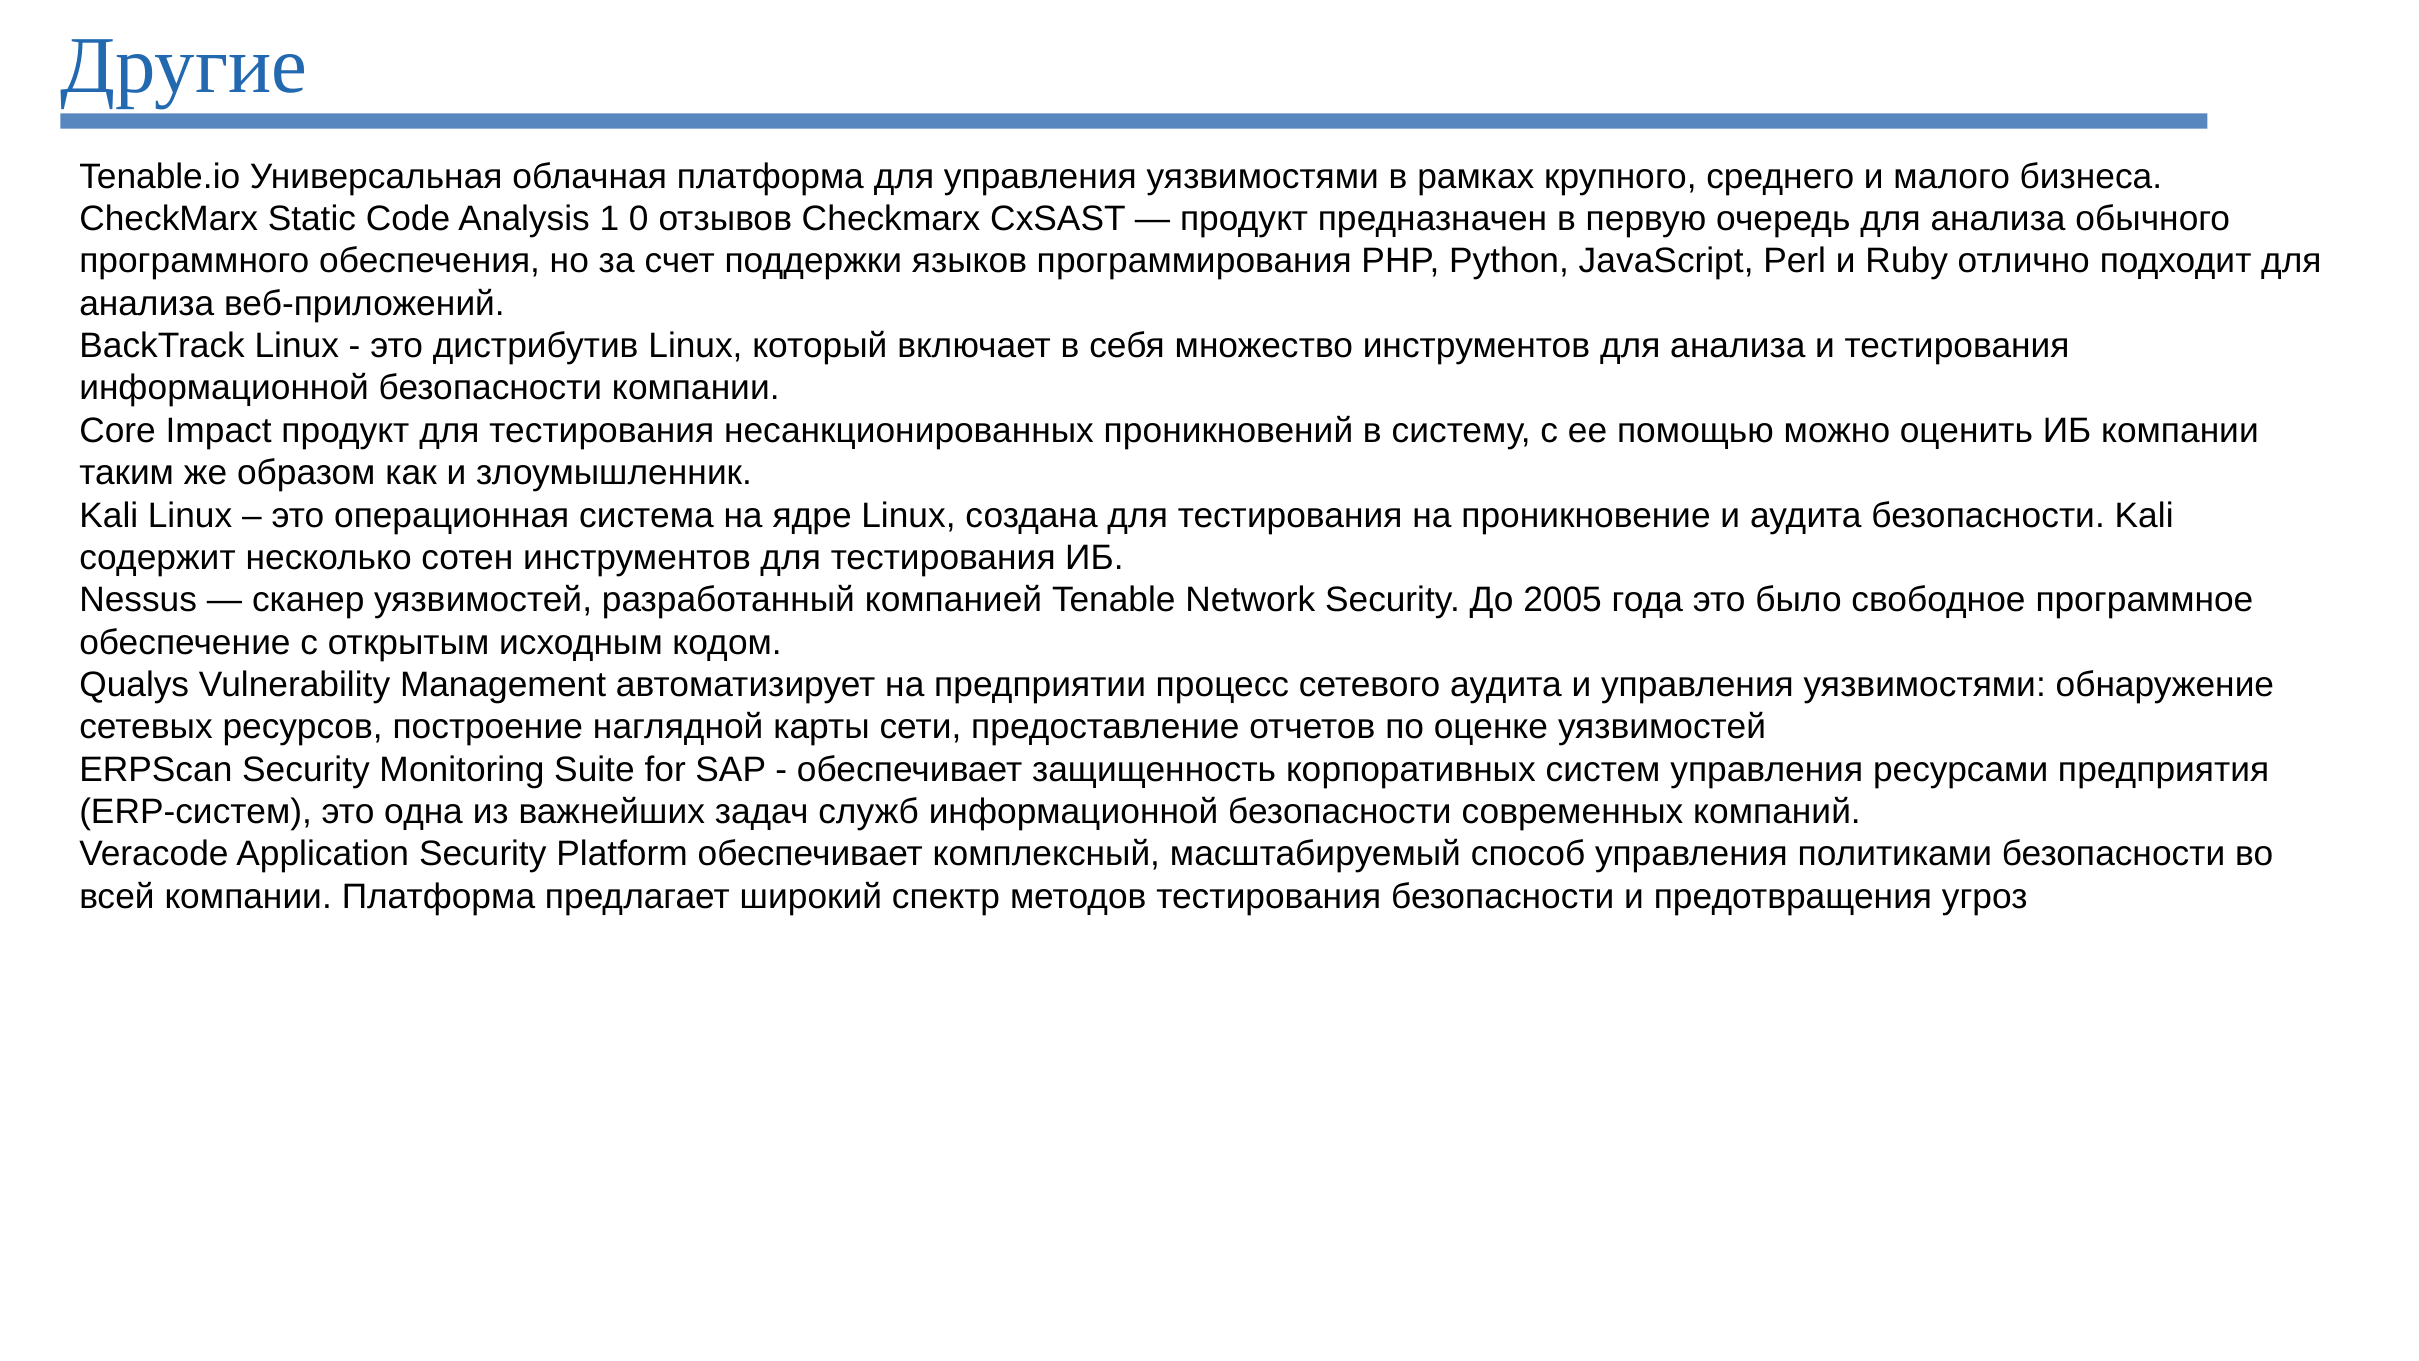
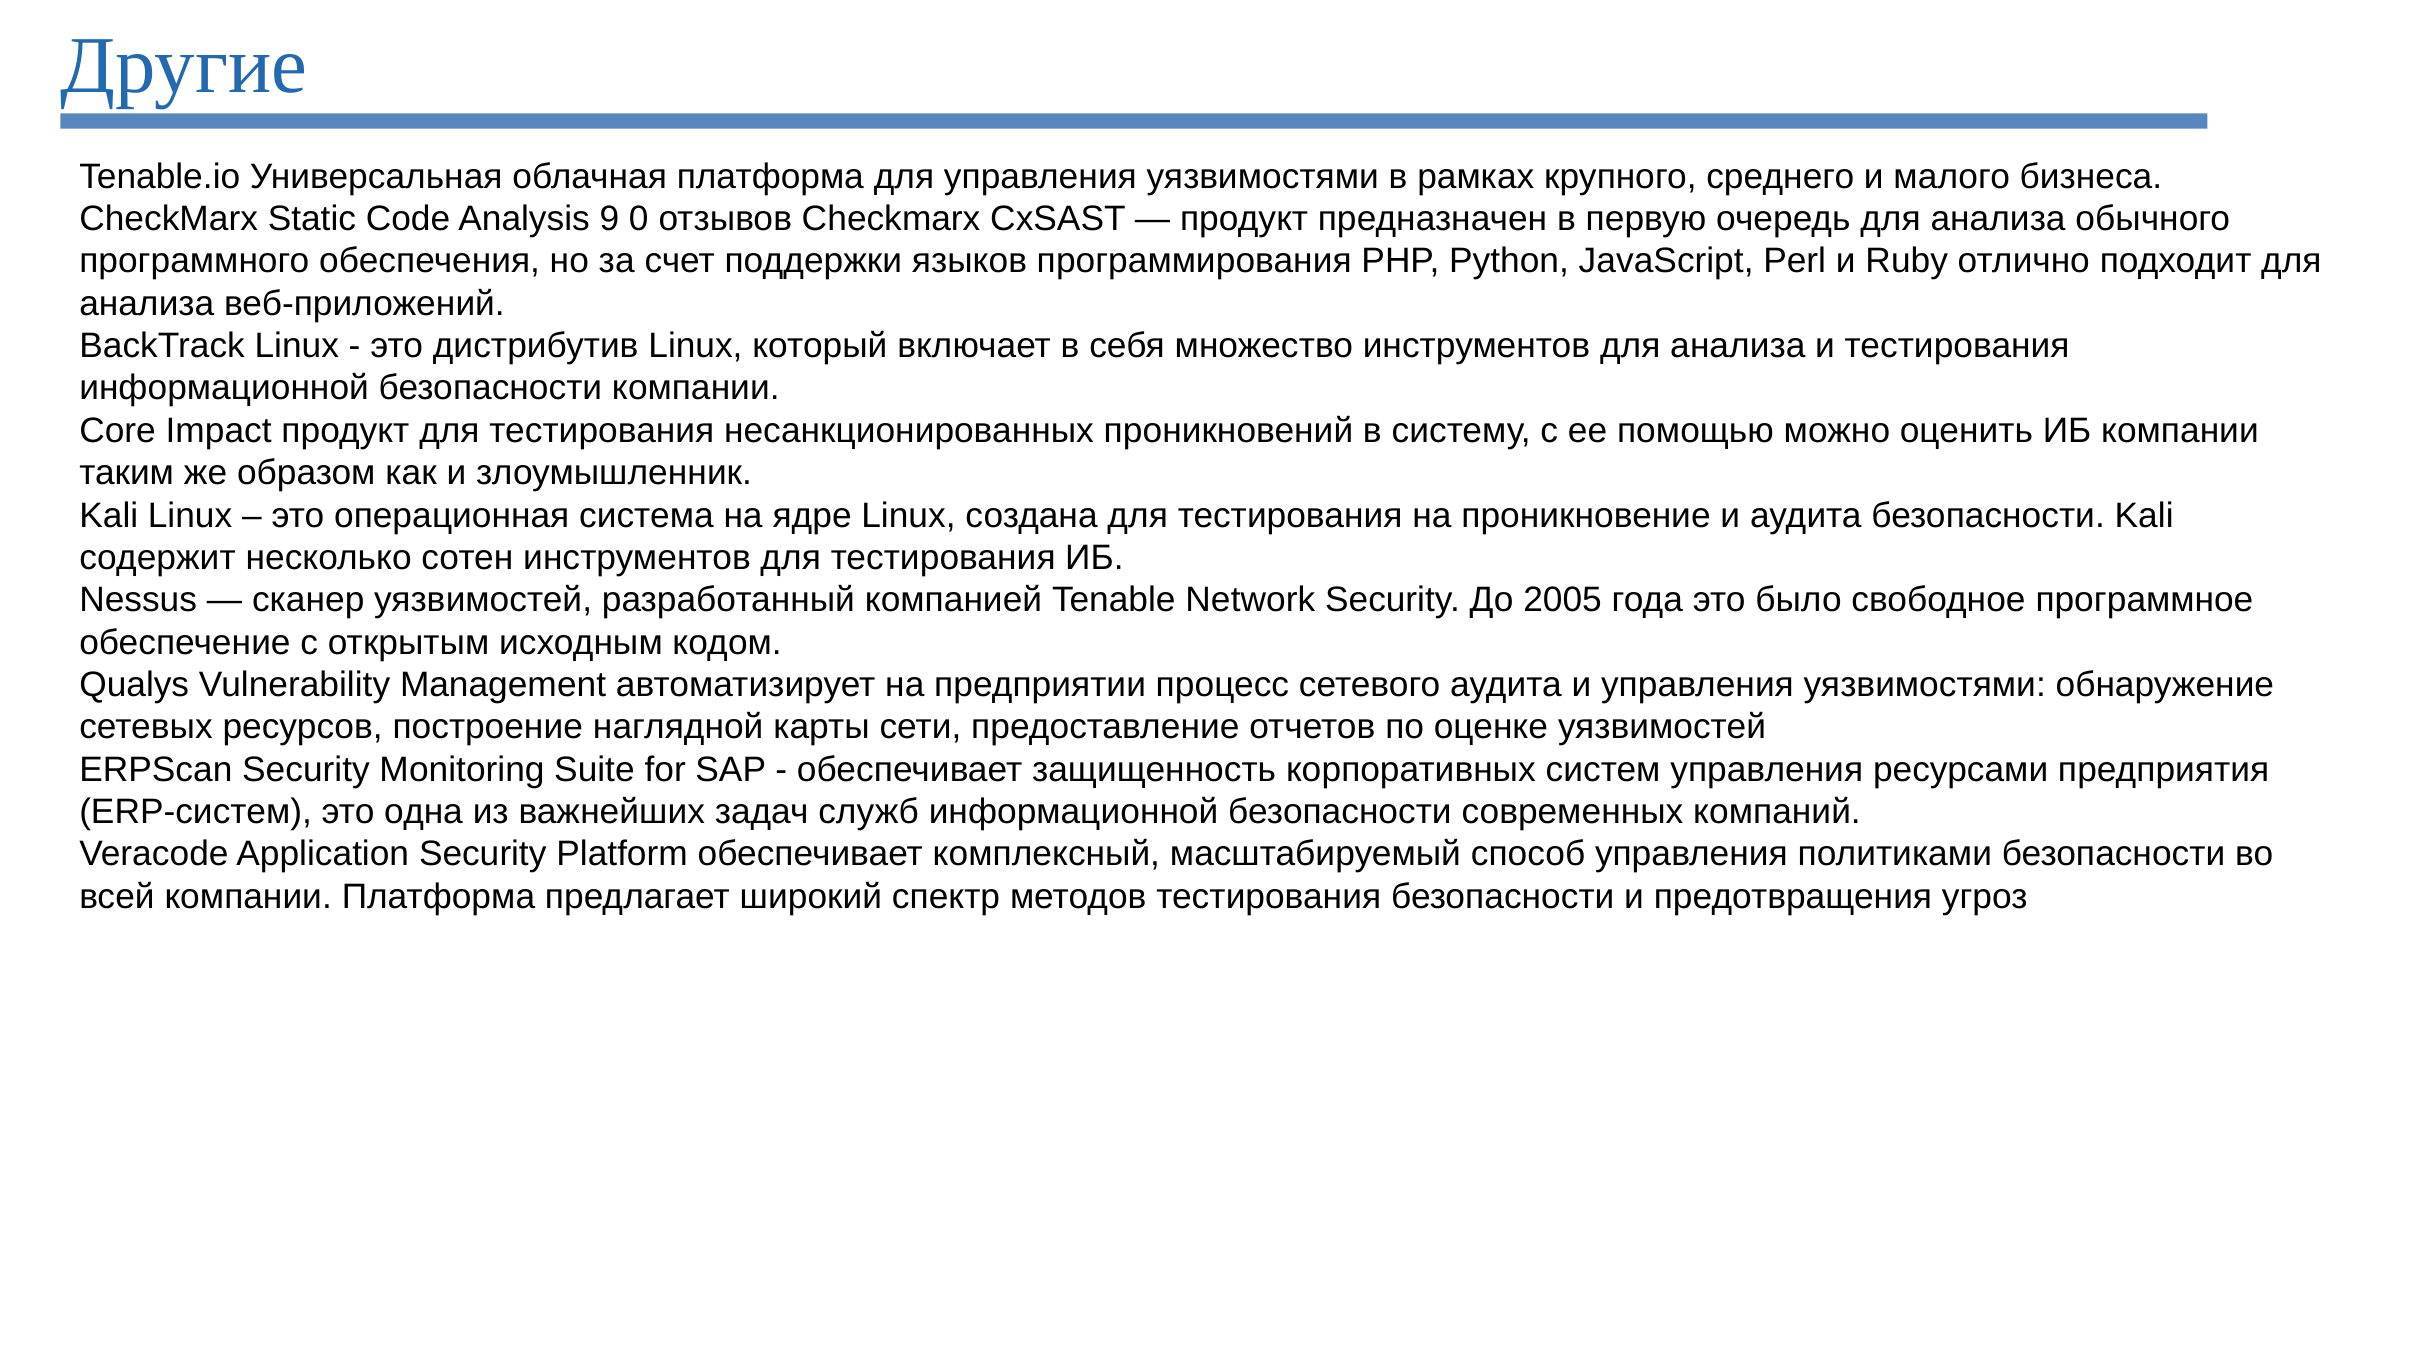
1: 1 -> 9 (609, 219)
